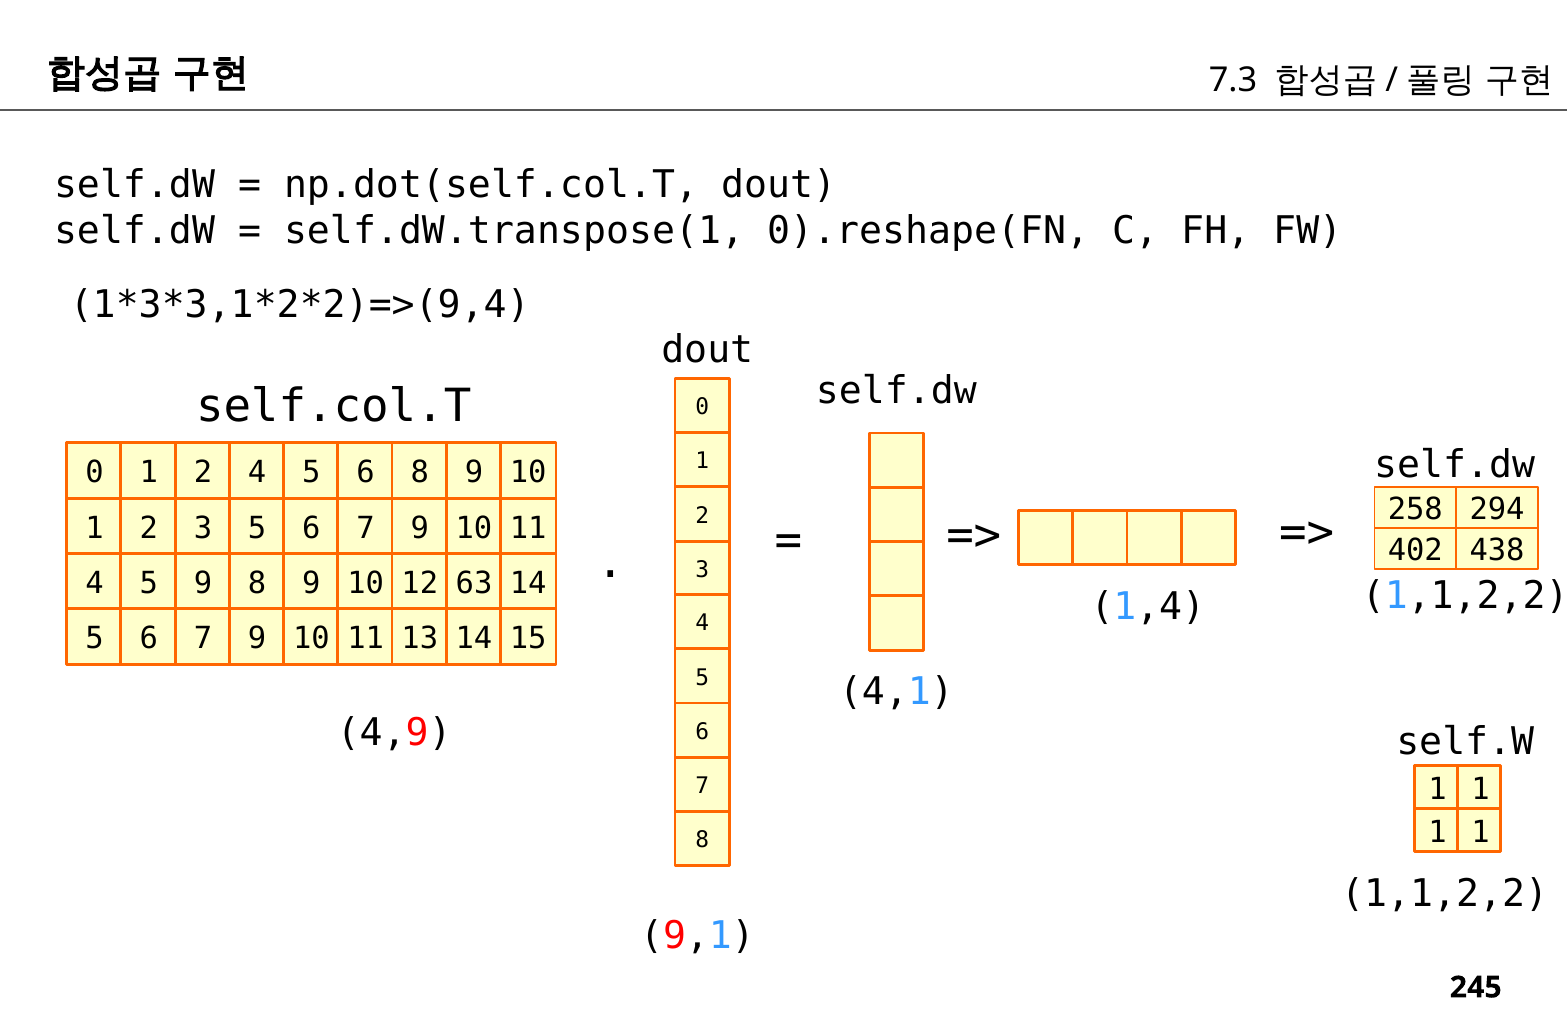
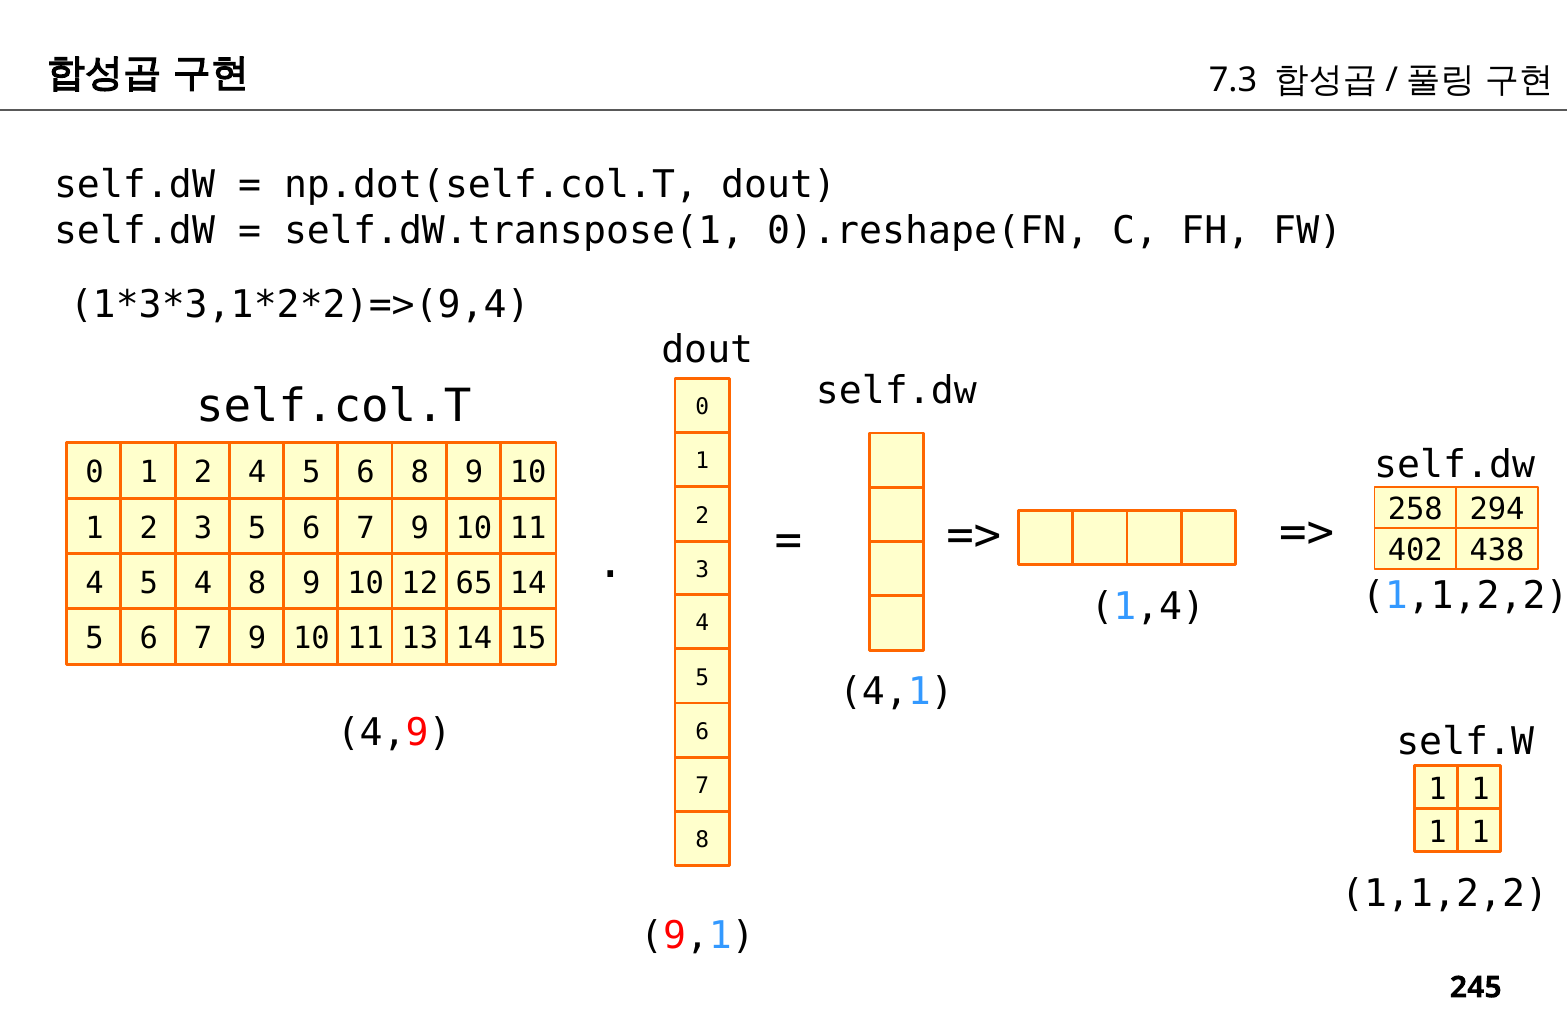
5 9: 9 -> 4 (203, 584)
63: 63 -> 65 (474, 584)
